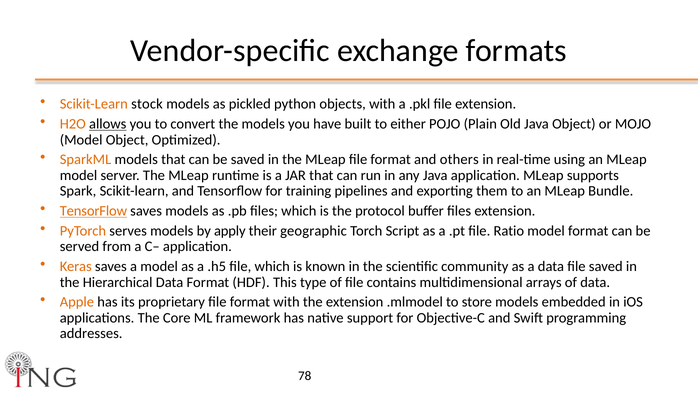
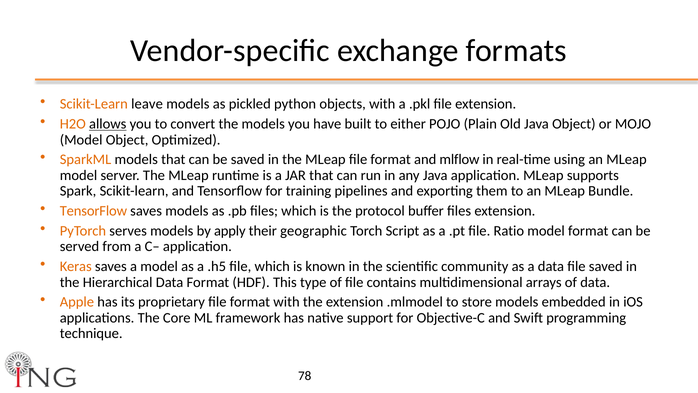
stock: stock -> leave (147, 104)
others: others -> mlflow (459, 159)
TensorFlow underline: present -> none (93, 211)
addresses: addresses -> technique (91, 333)
